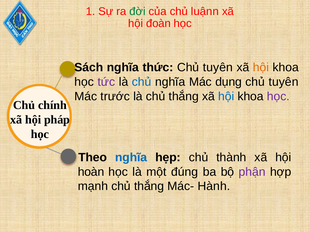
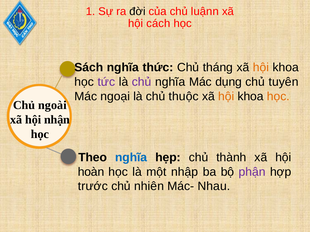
đời colour: green -> black (137, 11)
đoàn: đoàn -> cách (158, 24)
tuyên: tuyên -> tháng (218, 68)
chủ colour: blue -> purple (142, 82)
trước: trước -> ngoại (115, 97)
là chủ thắng: thắng -> thuộc (184, 97)
hội colour: blue -> orange (226, 97)
học colour: purple -> orange (278, 97)
chính: chính -> ngoài (52, 105)
pháp: pháp -> nhận (57, 120)
đúng: đúng -> nhập (185, 172)
mạnh: mạnh -> trước (93, 187)
thắng: thắng -> nhiên (149, 187)
Hành: Hành -> Nhau (214, 187)
